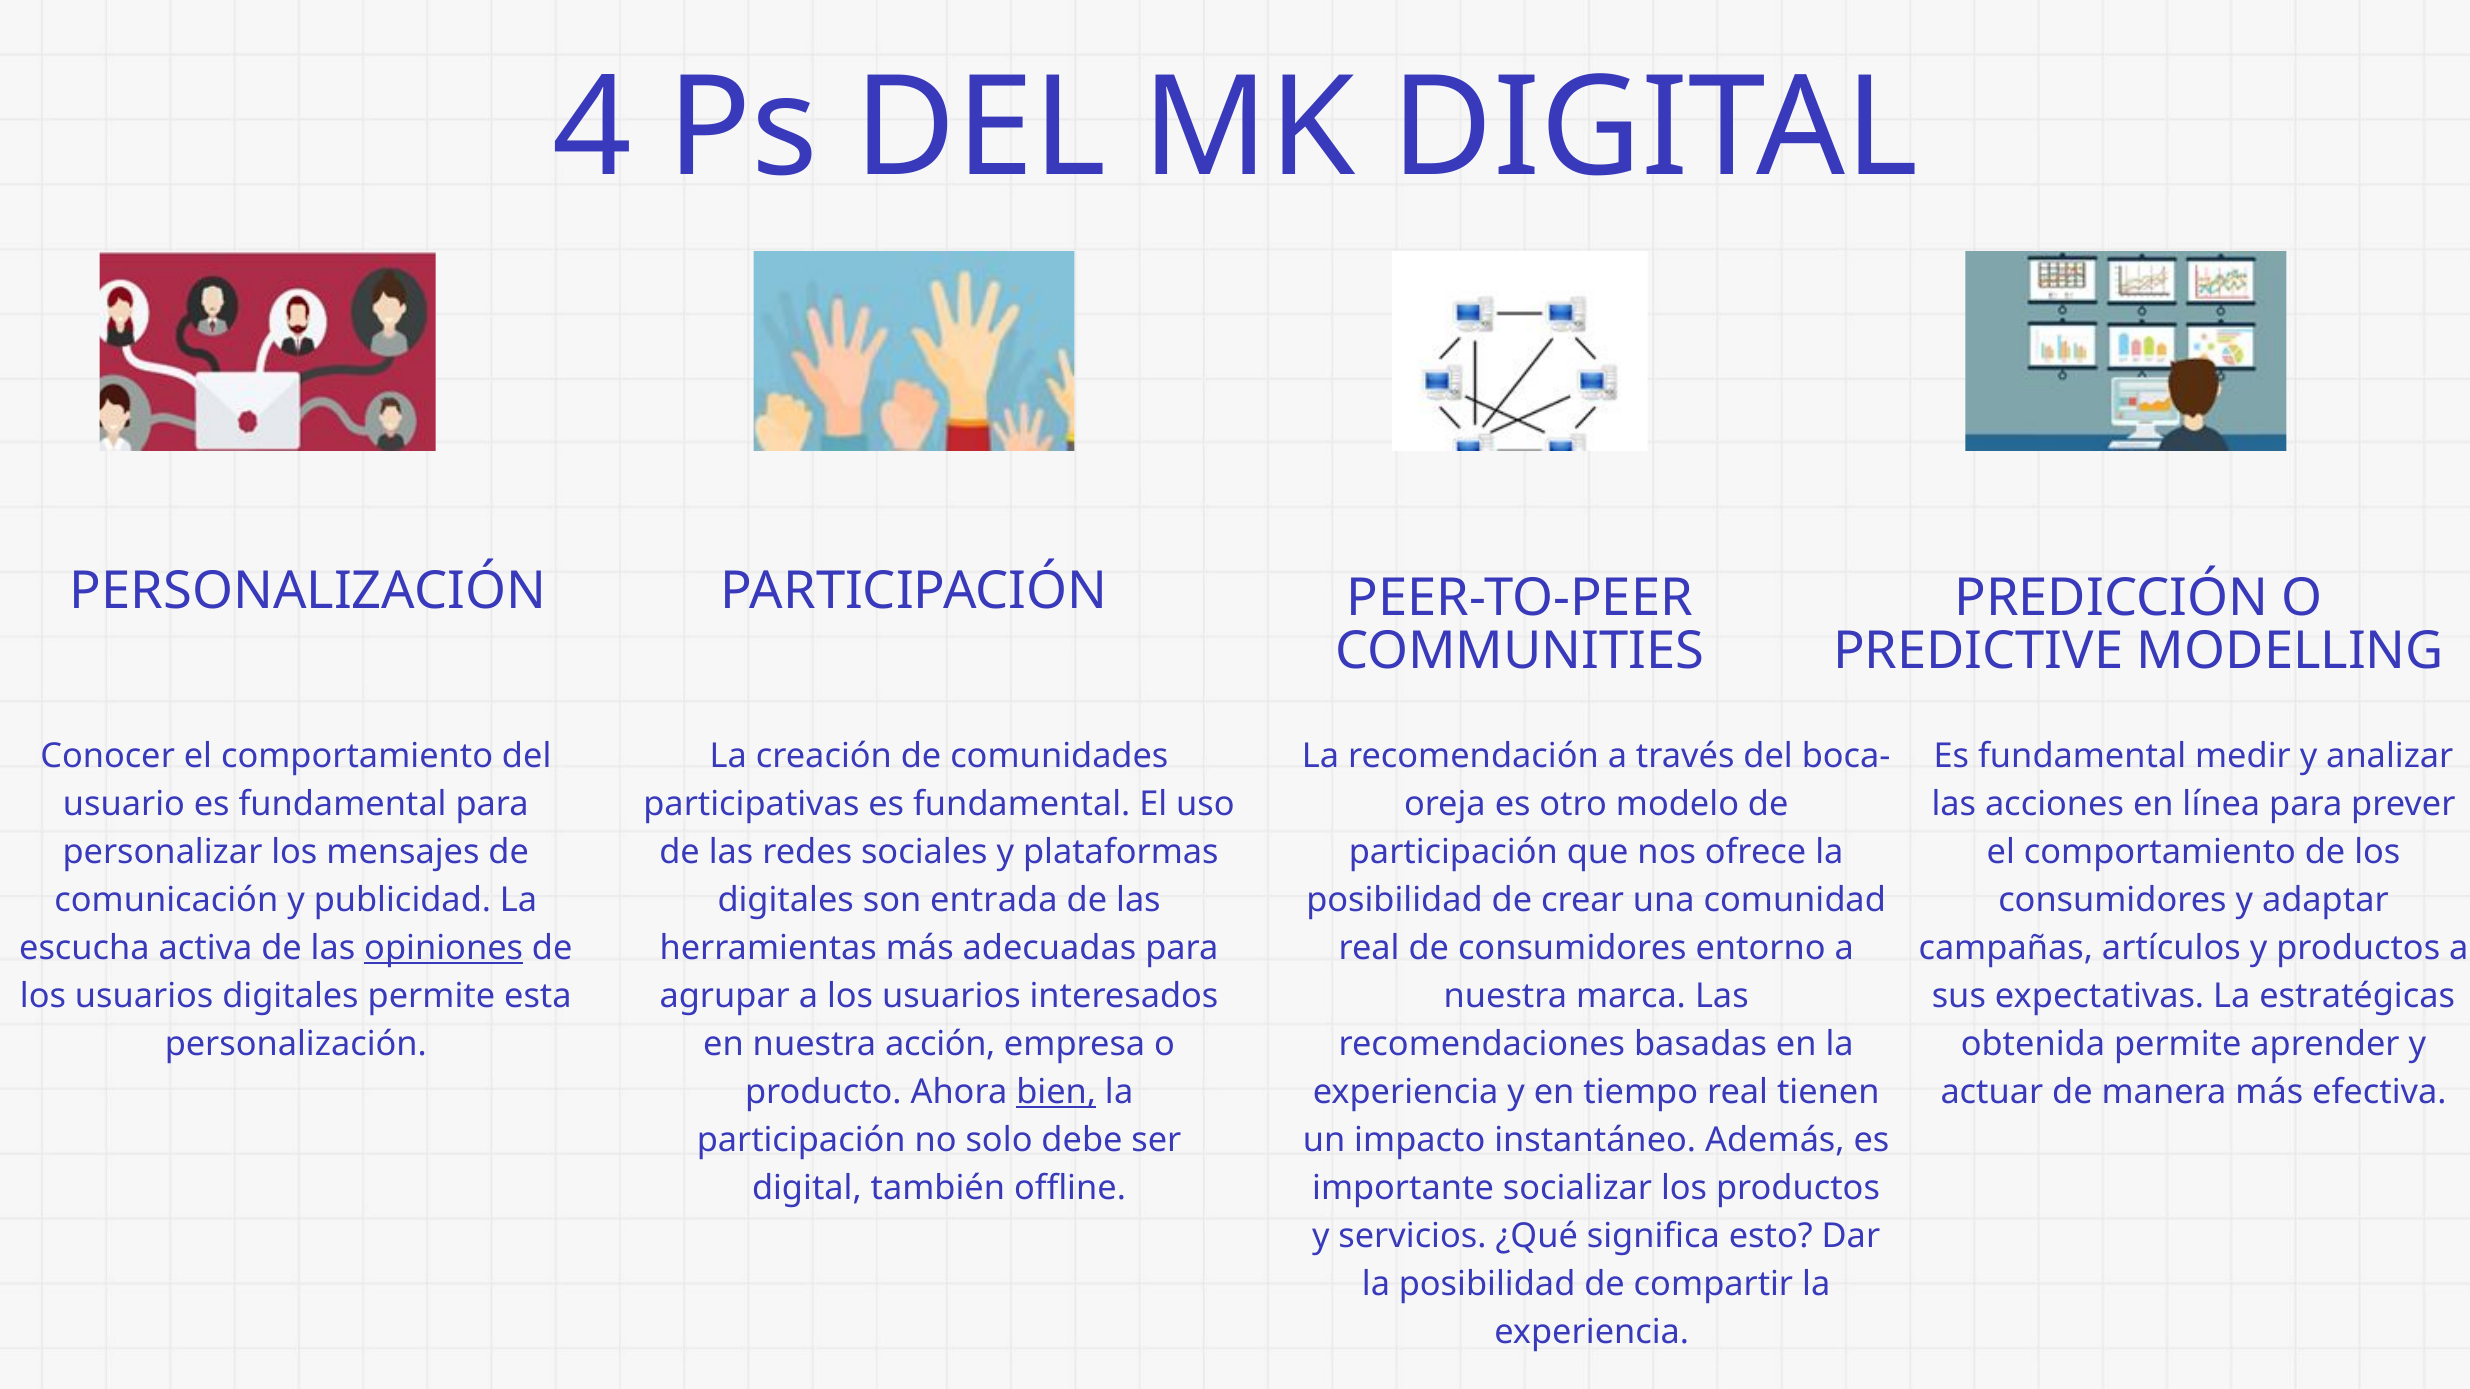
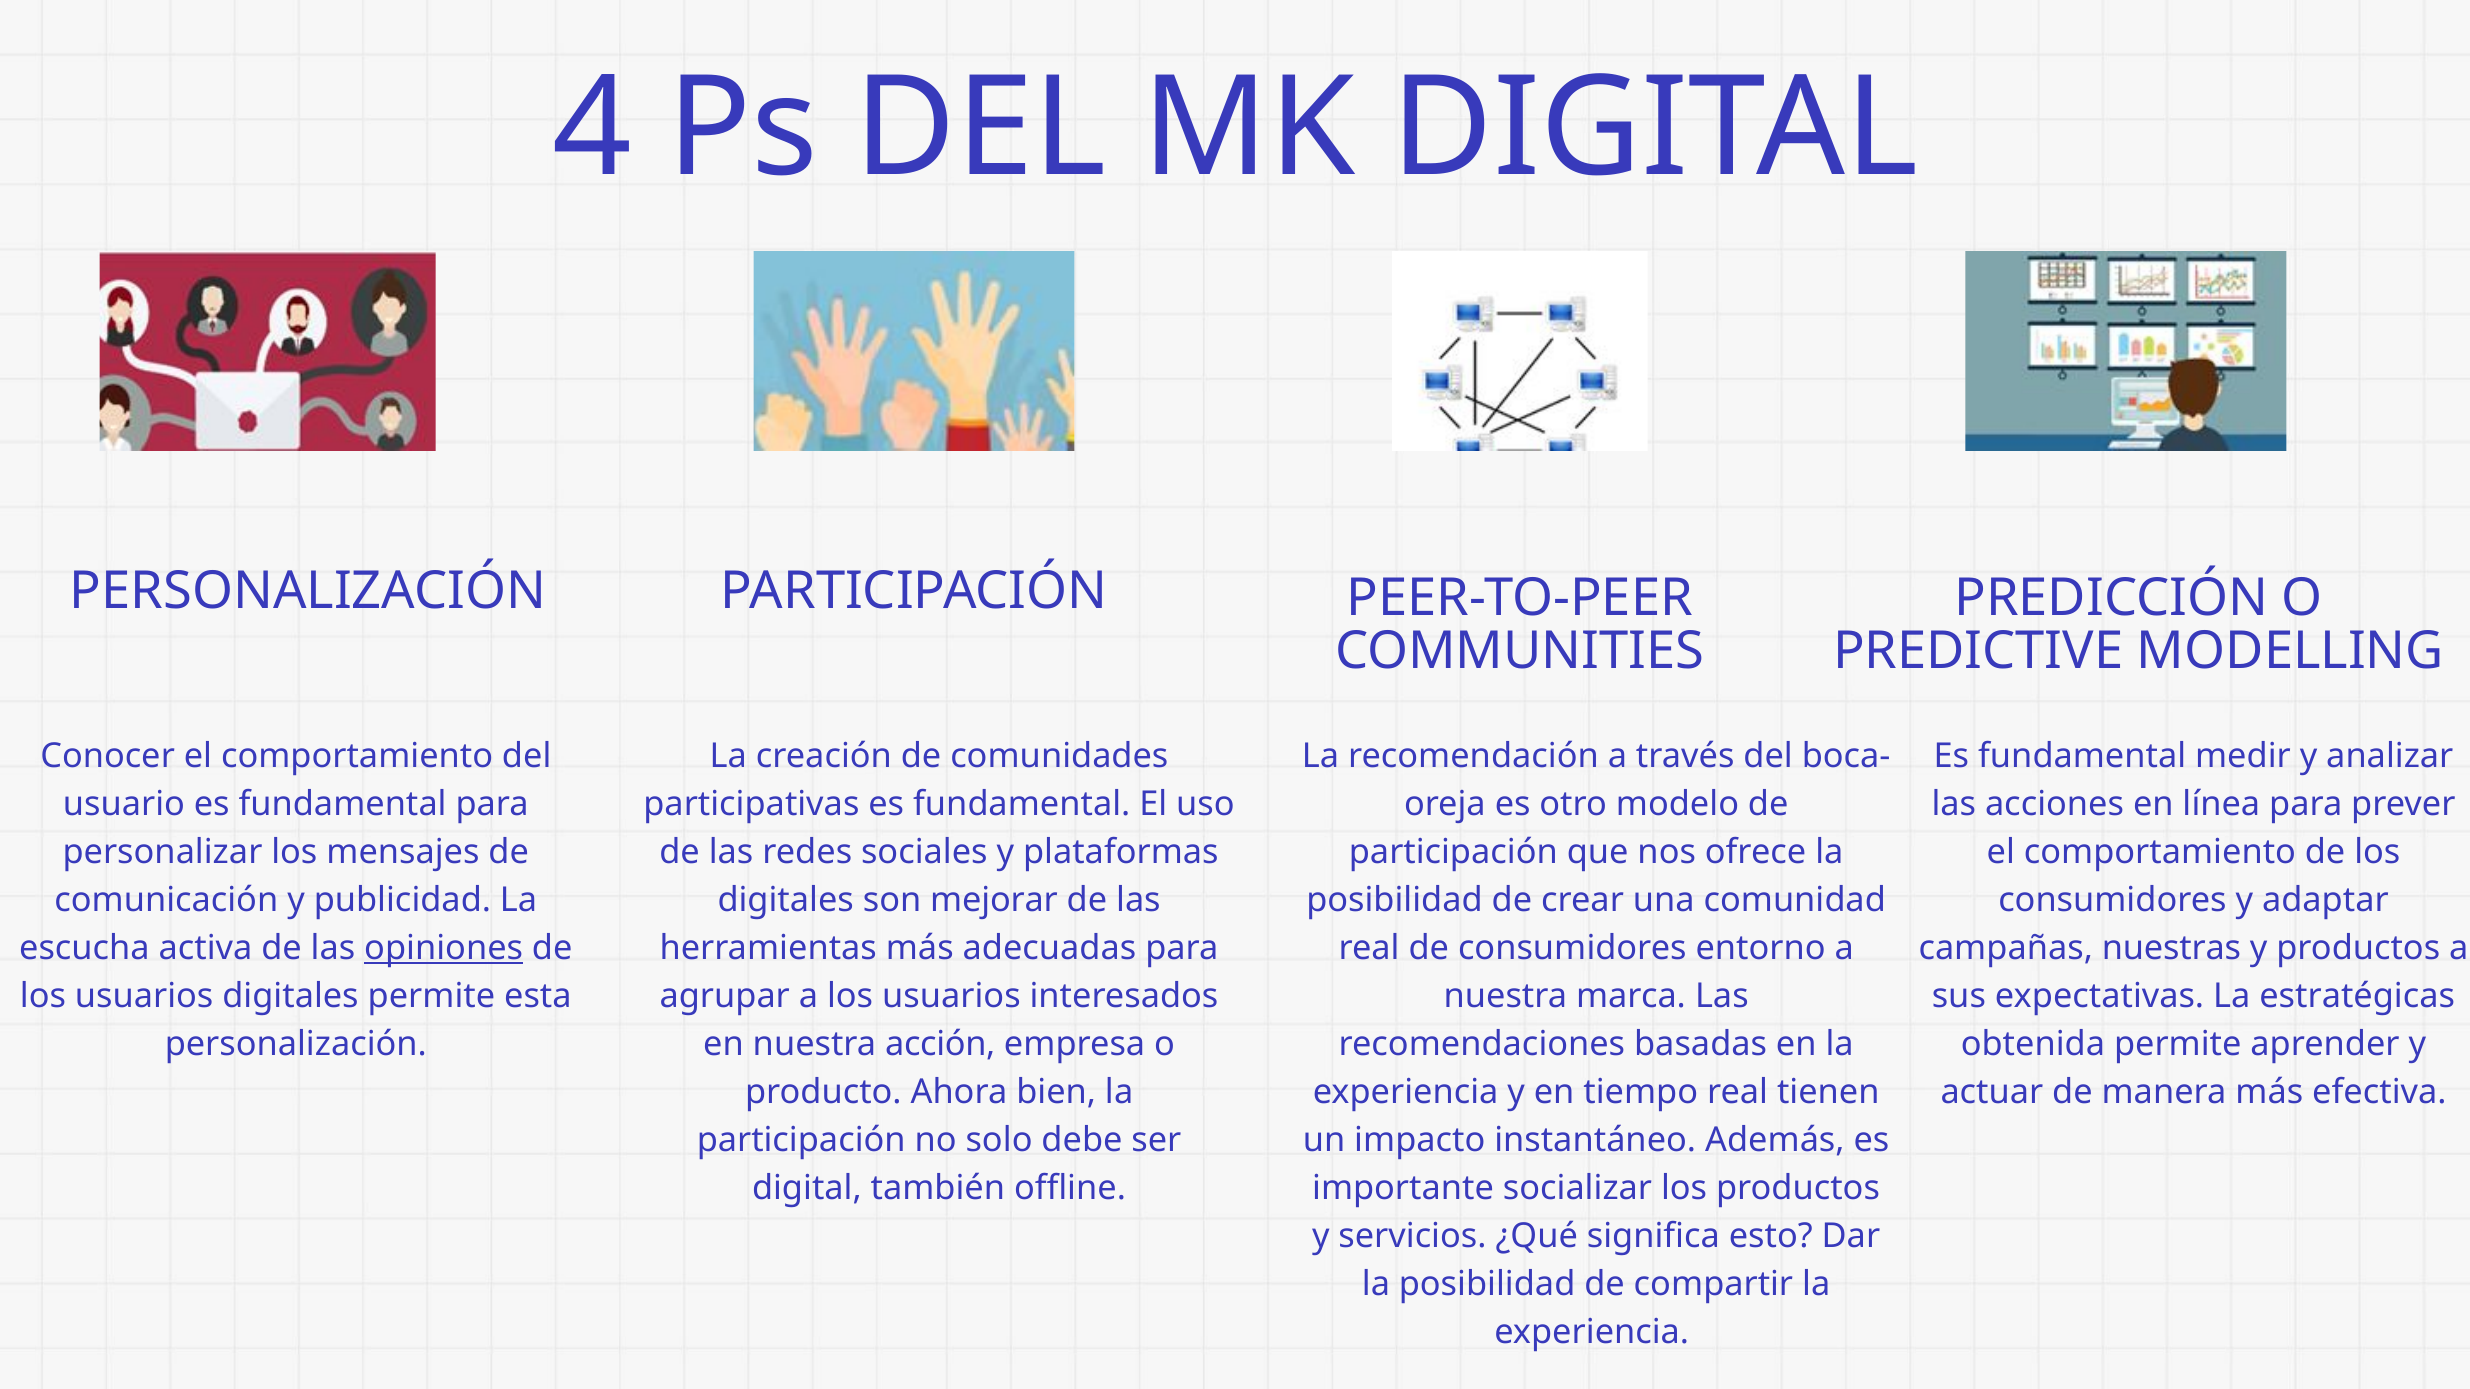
entrada: entrada -> mejorar (994, 900)
artículos: artículos -> nuestras (2172, 948)
bien underline: present -> none (1056, 1092)
